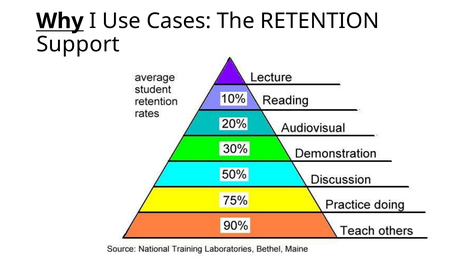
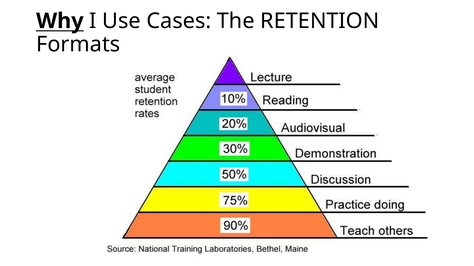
Support: Support -> Formats (78, 44)
